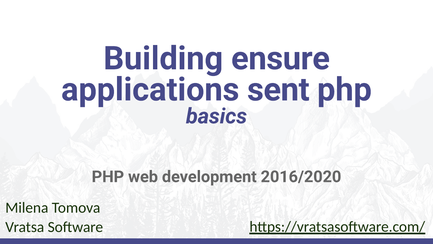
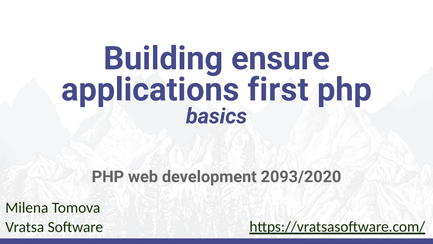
sent: sent -> first (278, 90)
2016/2020: 2016/2020 -> 2093/2020 (301, 176)
